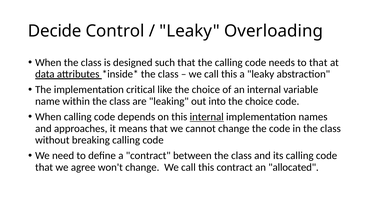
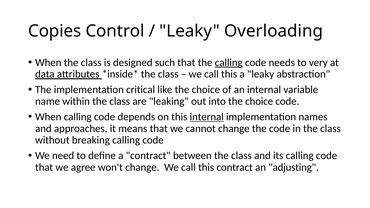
Decide: Decide -> Copies (55, 31)
calling underline: none -> present (229, 63)
to that: that -> very (318, 63)
allocated: allocated -> adjusting (294, 167)
